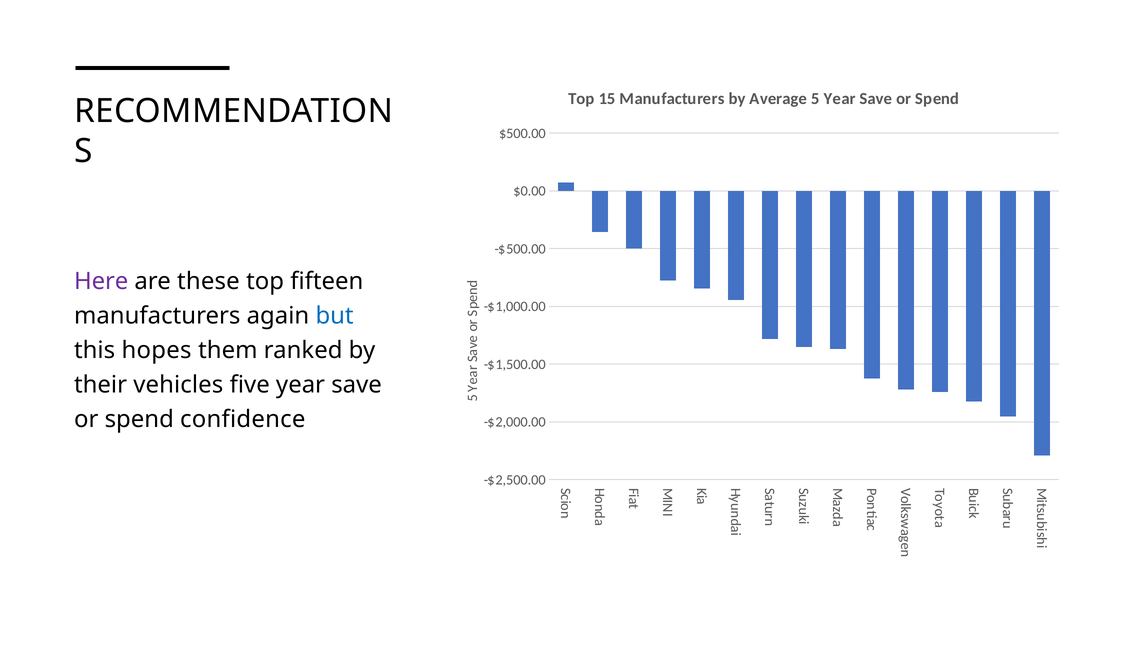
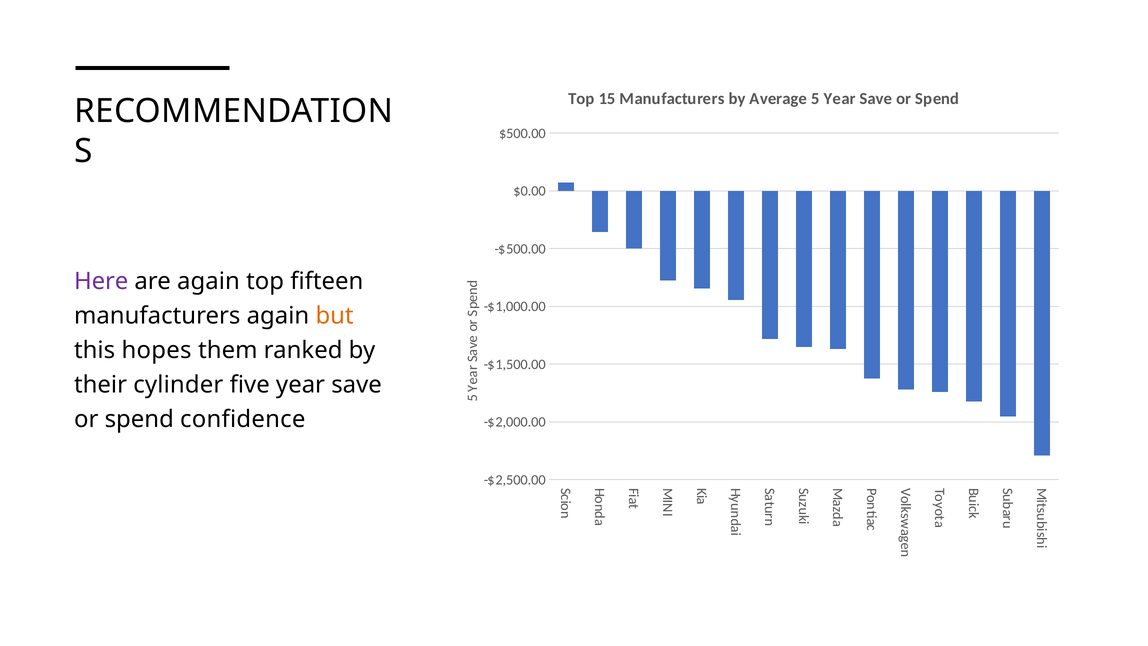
are these: these -> again (208, 281)
but colour: blue -> orange (335, 316)
vehicles: vehicles -> cylinder (178, 385)
